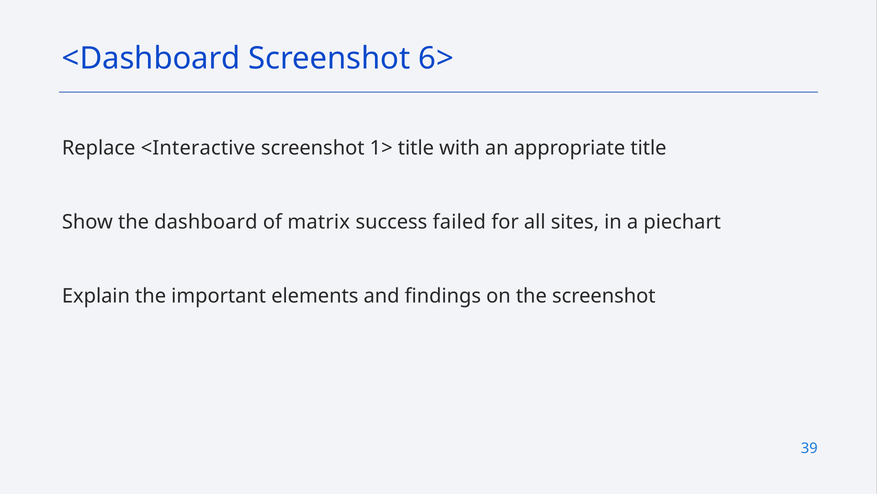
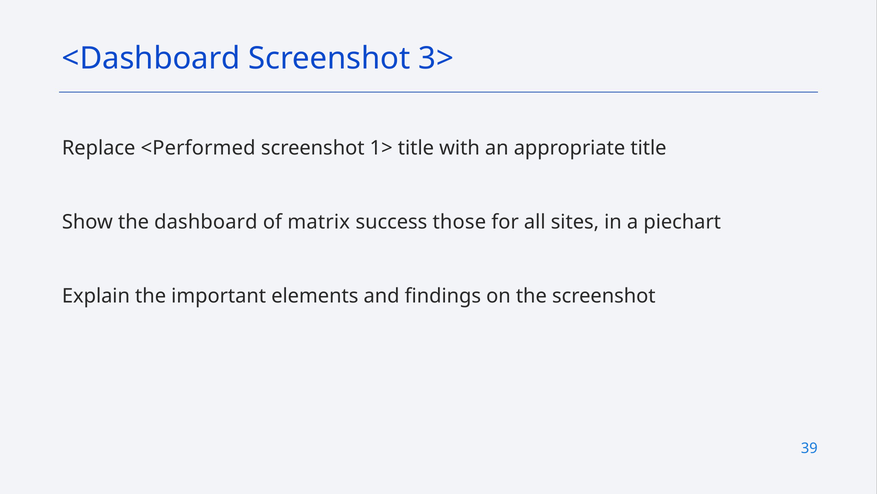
6>: 6> -> 3> (436, 59)
<Interactive: <Interactive -> <Performed (198, 148)
failed: failed -> those (459, 222)
